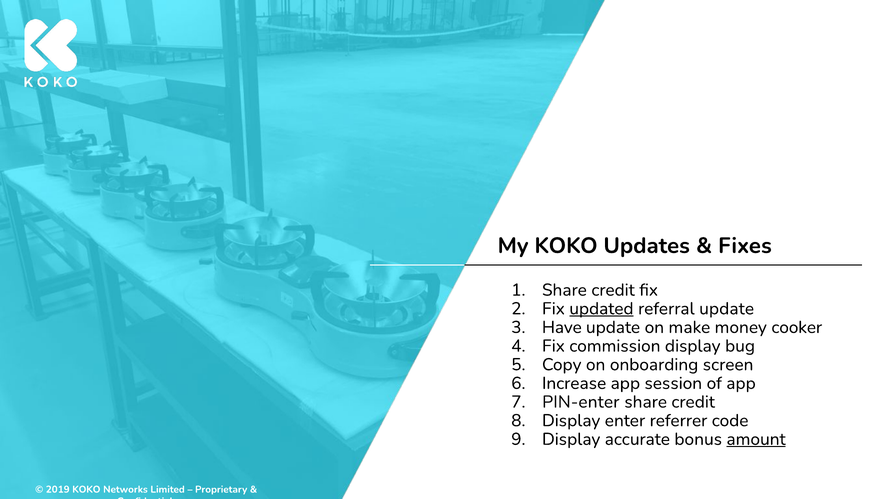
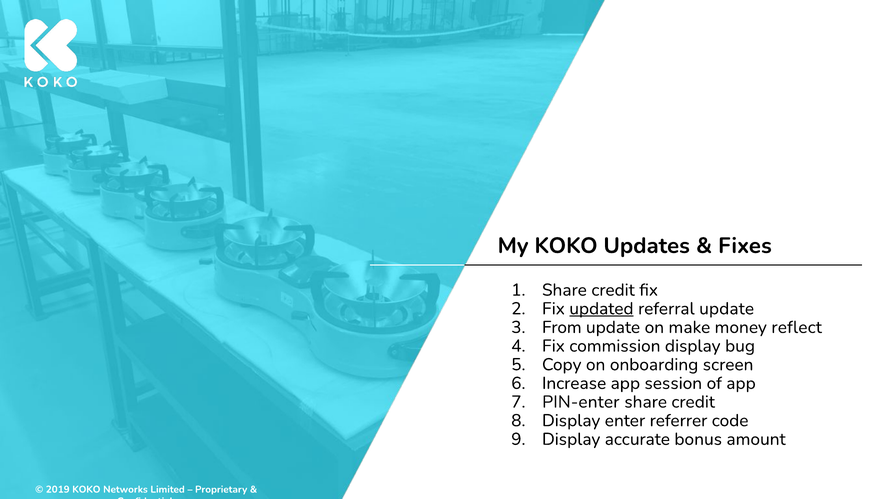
Have: Have -> From (562, 328)
cooker: cooker -> reflect (797, 328)
amount underline: present -> none (756, 440)
